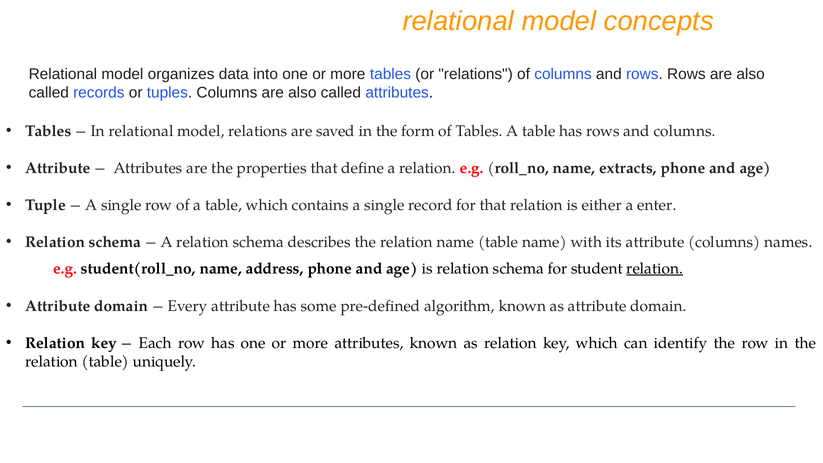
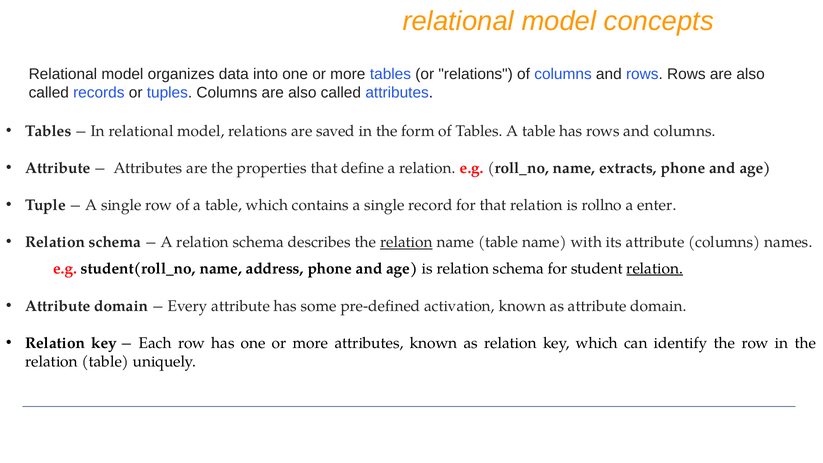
either: either -> rollno (602, 205)
relation underline: none -> present (406, 242)
algorithm: algorithm -> activation (459, 306)
